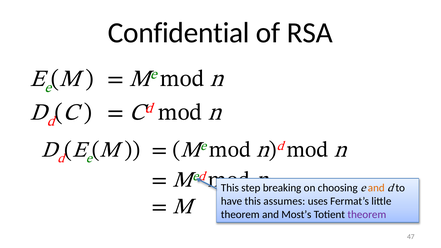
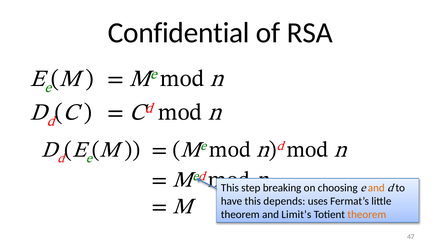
assumes: assumes -> depends (284, 201)
Most’s: Most’s -> Limit’s (296, 214)
theorem colour: purple -> orange (367, 214)
